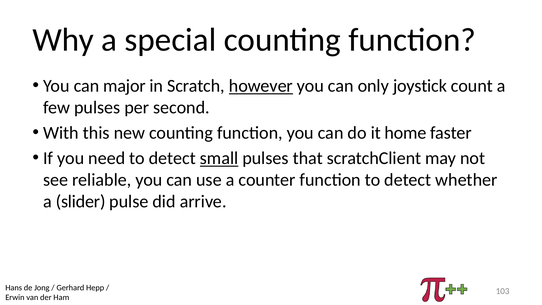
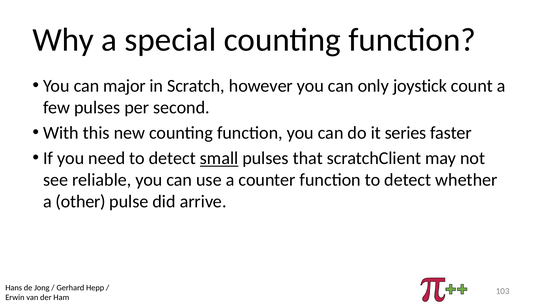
however underline: present -> none (261, 86)
home: home -> series (405, 133)
slider: slider -> other (81, 202)
